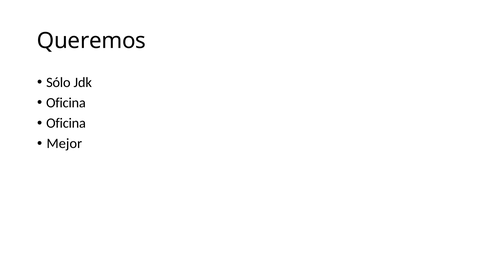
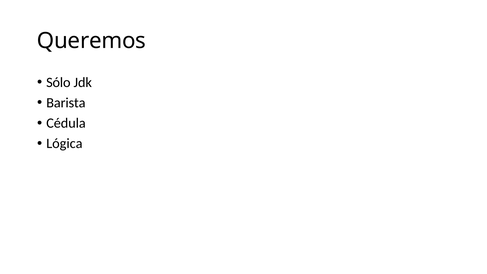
Oficina: Oficina -> Barista (66, 103)
Oficina: Oficina -> Cédula (66, 123)
Mejor: Mejor -> Lógica (64, 144)
